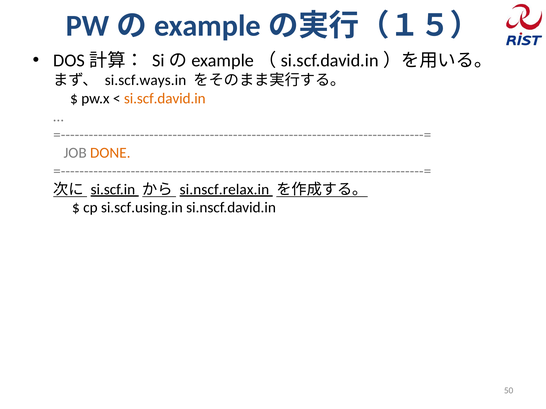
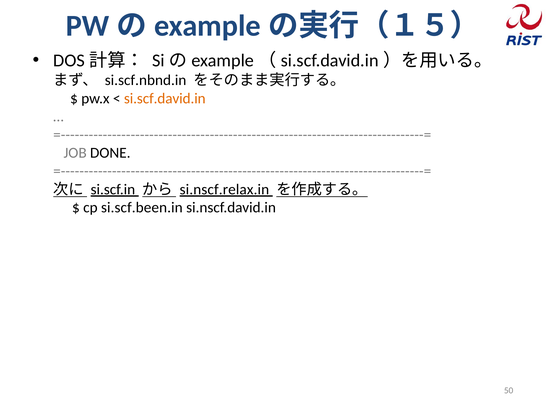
si.scf.ways.in: si.scf.ways.in -> si.scf.nbnd.in (146, 80)
DONE colour: orange -> black (110, 153)
si.scf.using.in: si.scf.using.in -> si.scf.been.in (142, 208)
